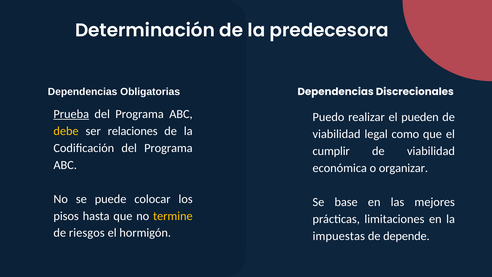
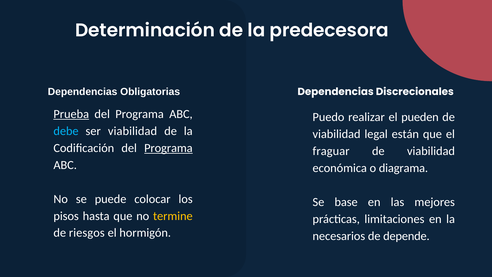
debe colour: yellow -> light blue (66, 131)
ser relaciones: relaciones -> viabilidad (133, 131)
como: como -> están (405, 134)
Programa underline: none -> present (168, 148)
cumplir: cumplir -> fraguar (331, 151)
organizar: organizar -> diagrama (403, 168)
impuestas: impuestas -> necesarios (339, 236)
